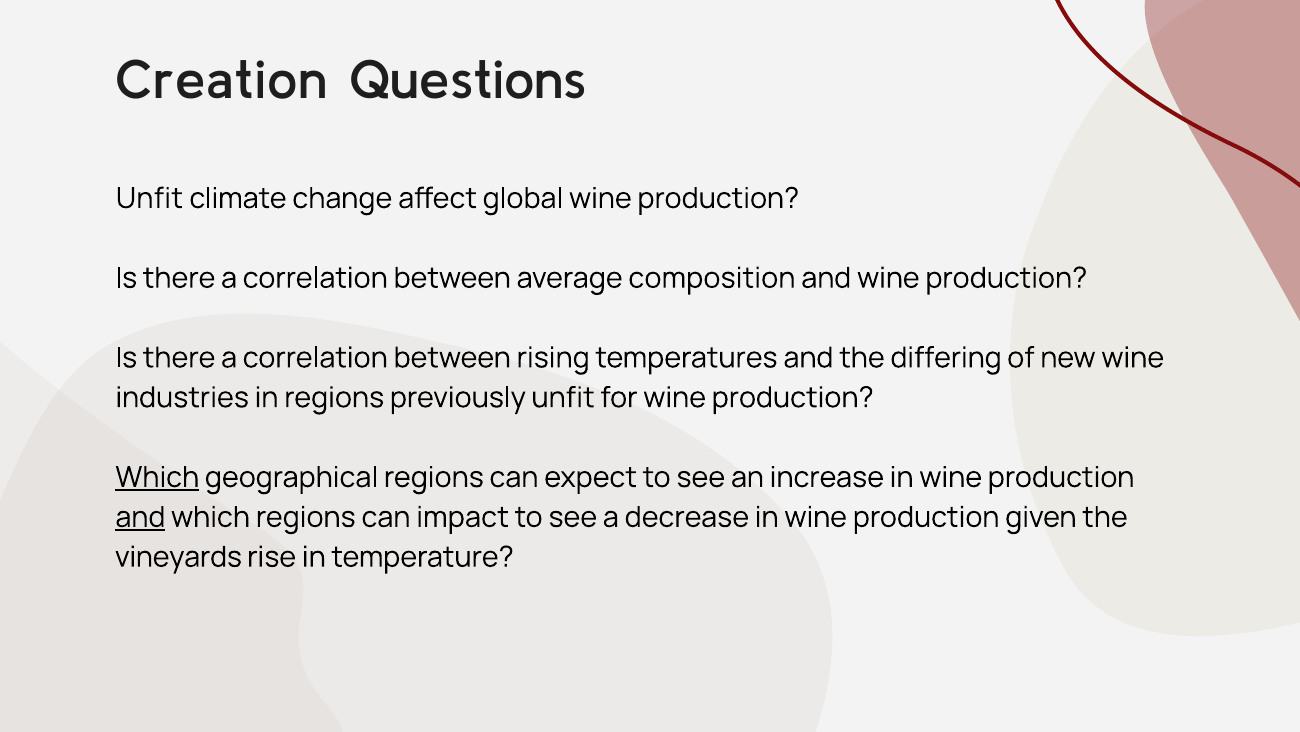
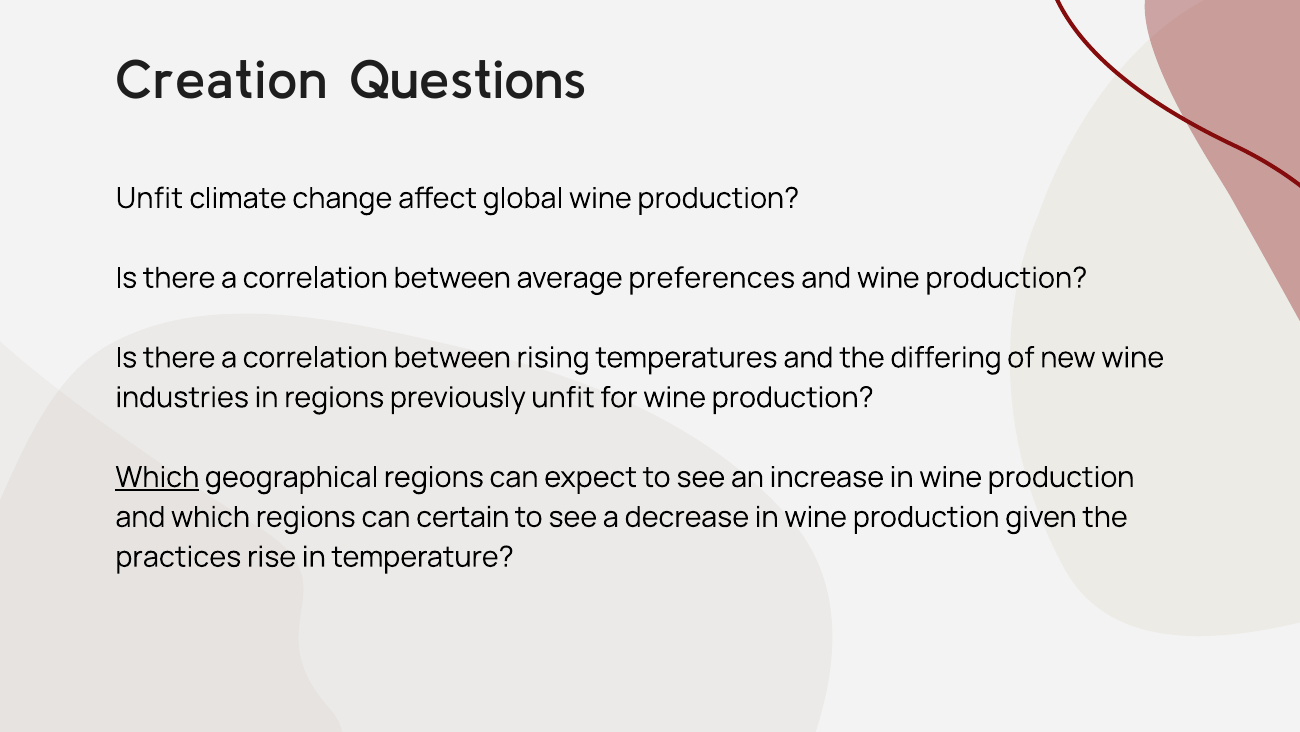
composition: composition -> preferences (712, 278)
and underline: present -> none (140, 517)
impact: impact -> certain (463, 517)
vineyards: vineyards -> practices (178, 557)
